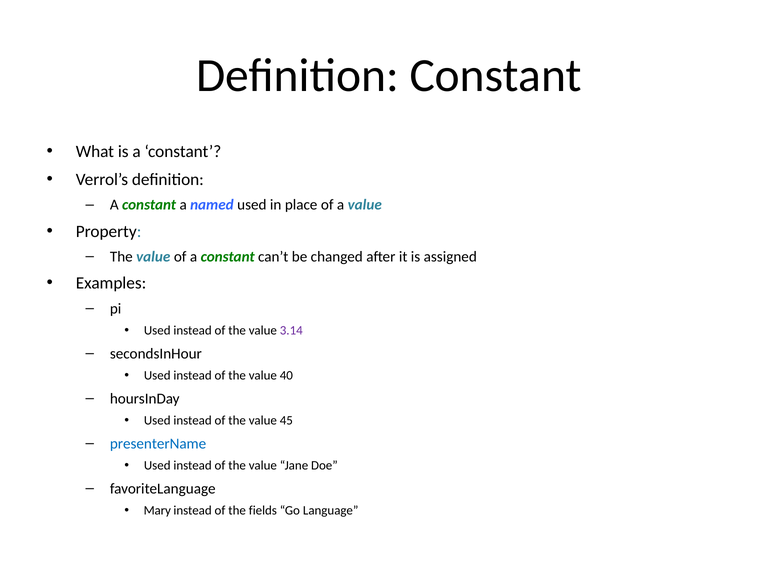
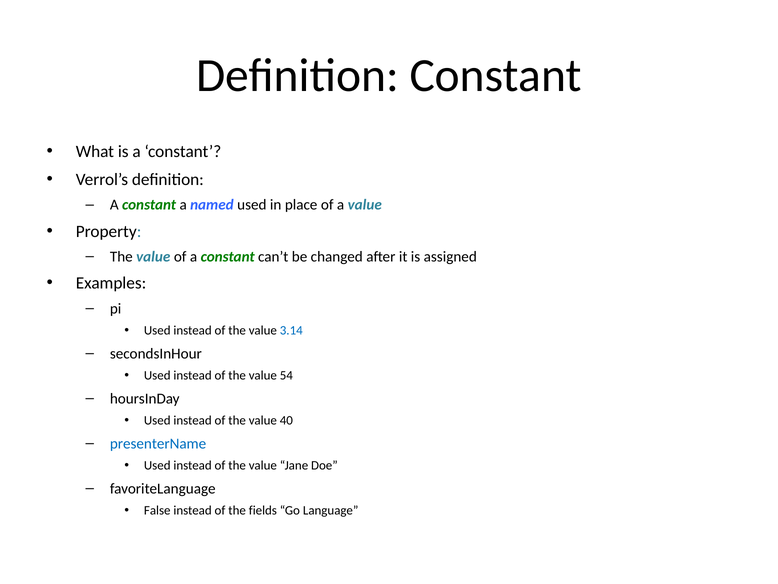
3.14 colour: purple -> blue (291, 330)
40: 40 -> 54 (286, 375)
45: 45 -> 40 (286, 420)
Mary: Mary -> False (157, 510)
